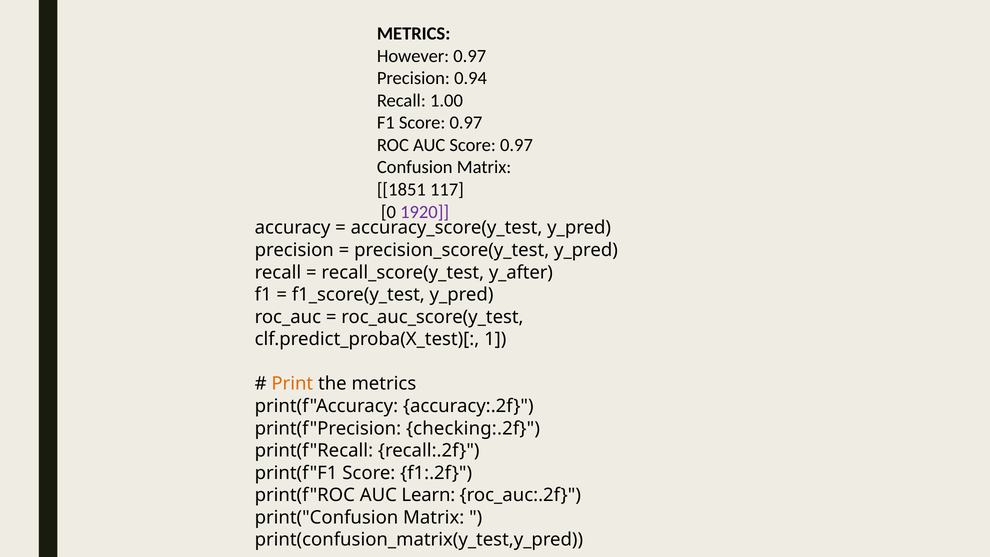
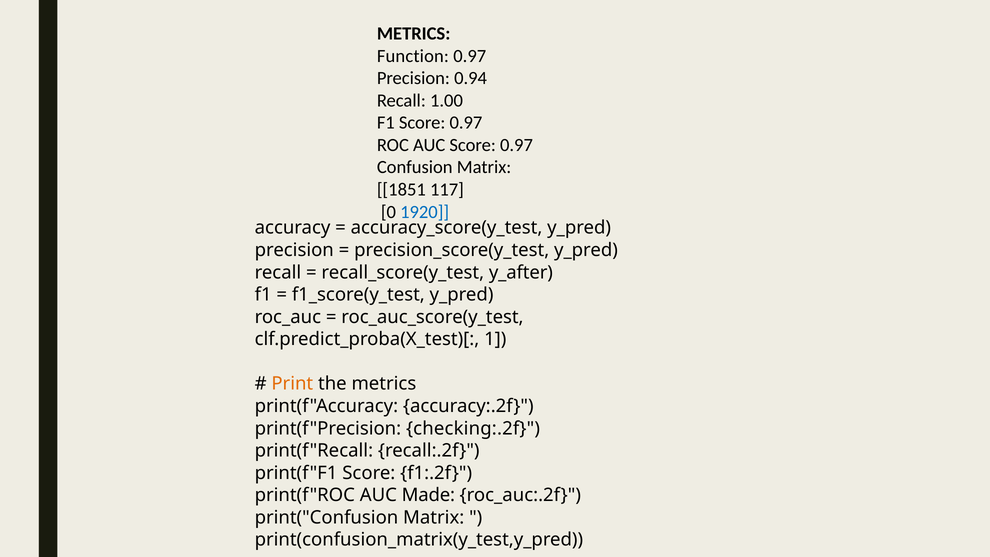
However: However -> Function (413, 56)
1920 colour: purple -> blue (425, 212)
Learn: Learn -> Made (428, 495)
